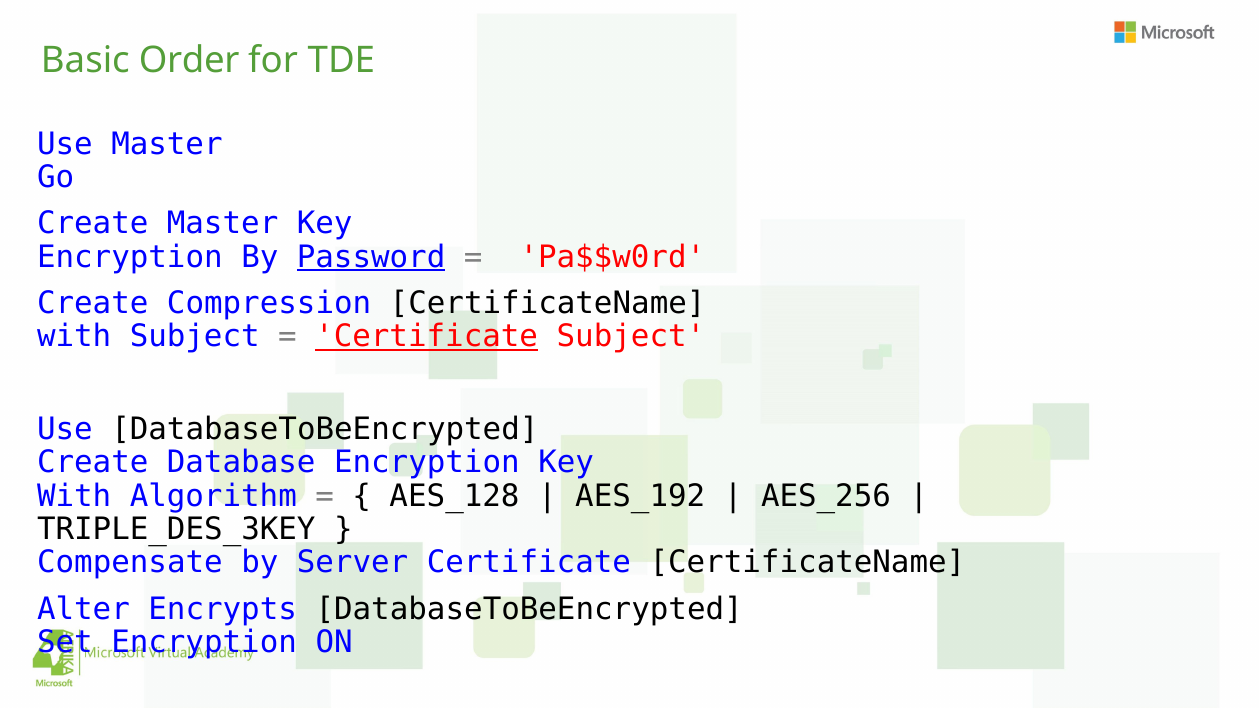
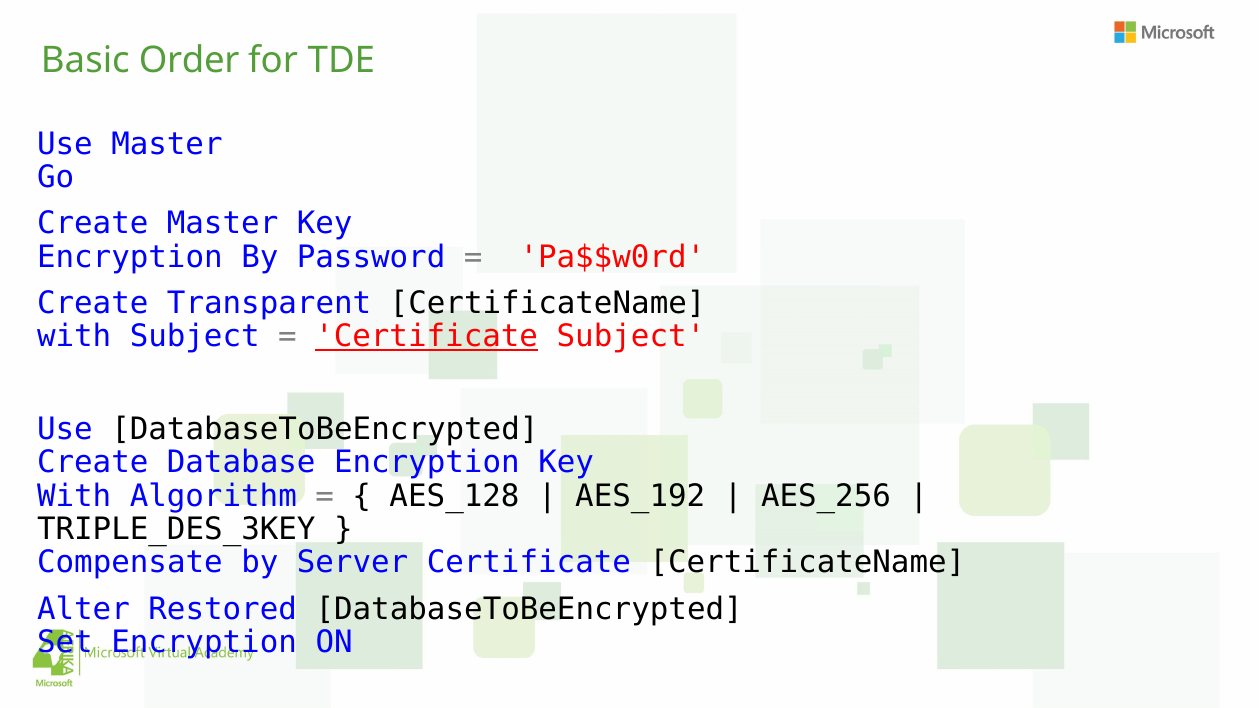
Password underline: present -> none (371, 257)
Compression: Compression -> Transparent (269, 303)
Encrypts: Encrypts -> Restored (223, 609)
